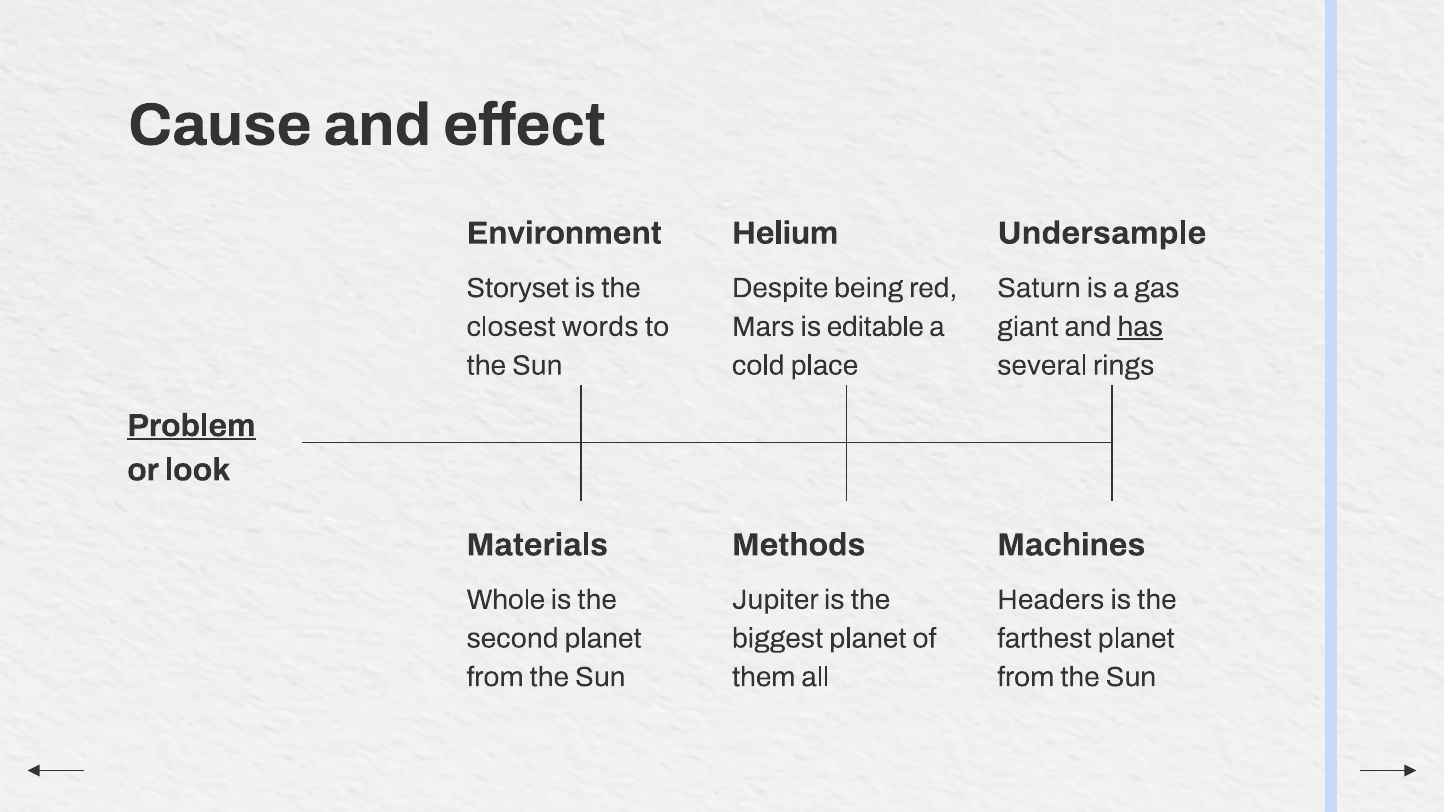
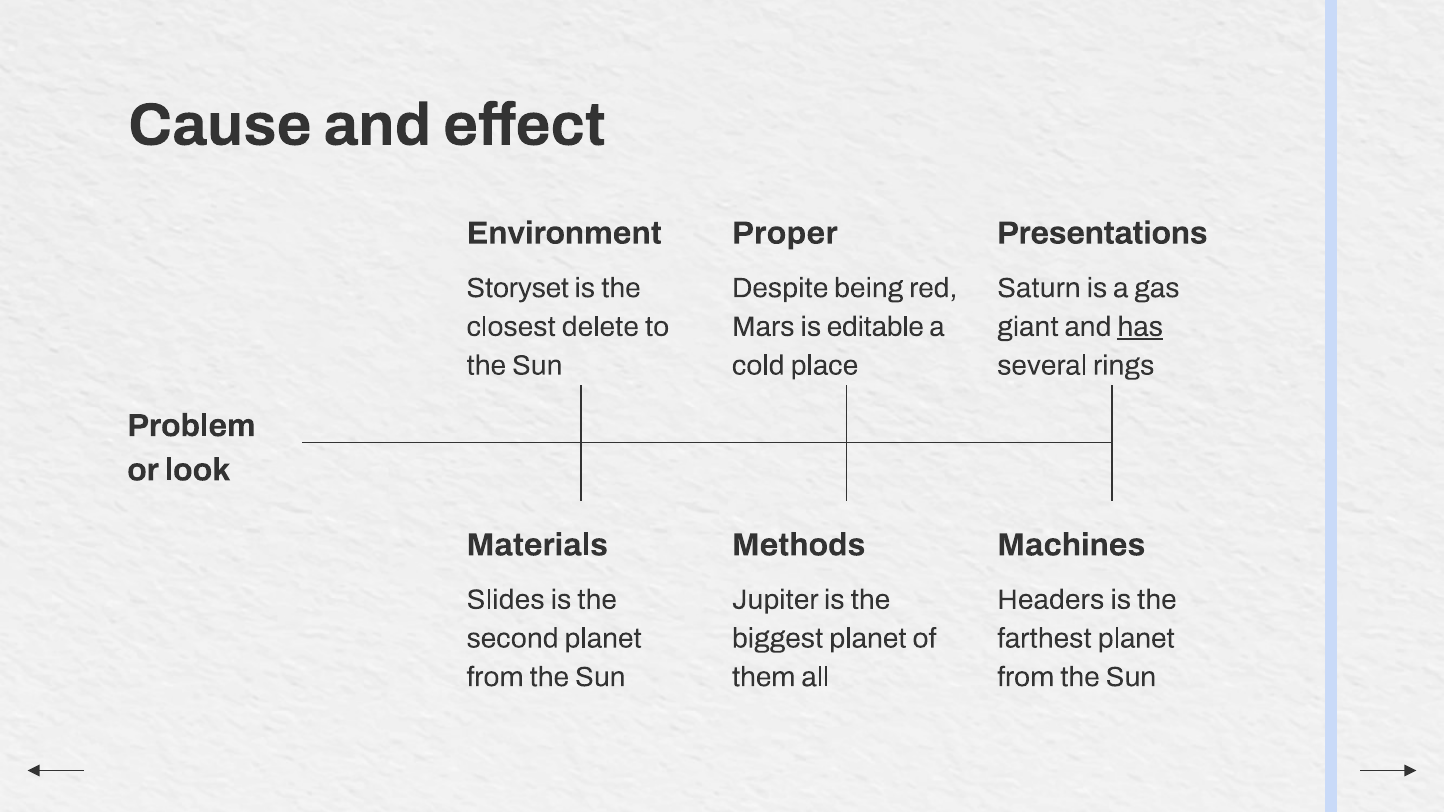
Helium: Helium -> Proper (785, 233)
Undersample: Undersample -> Presentations (1102, 233)
words: words -> delete (600, 327)
Problem underline: present -> none (191, 426)
Whole: Whole -> Slides (506, 600)
